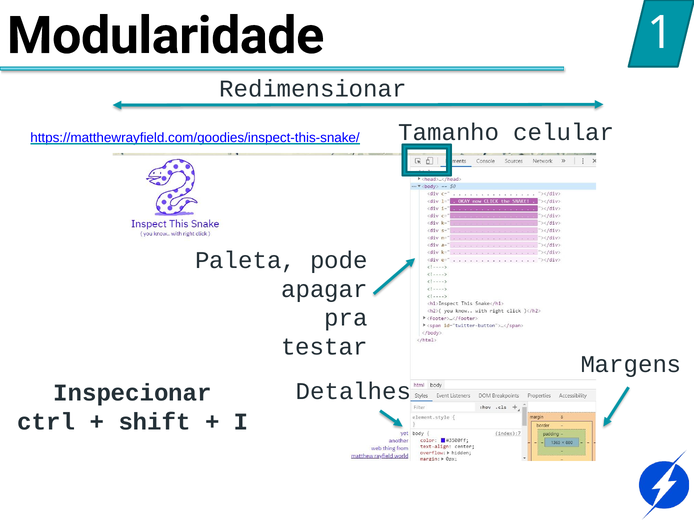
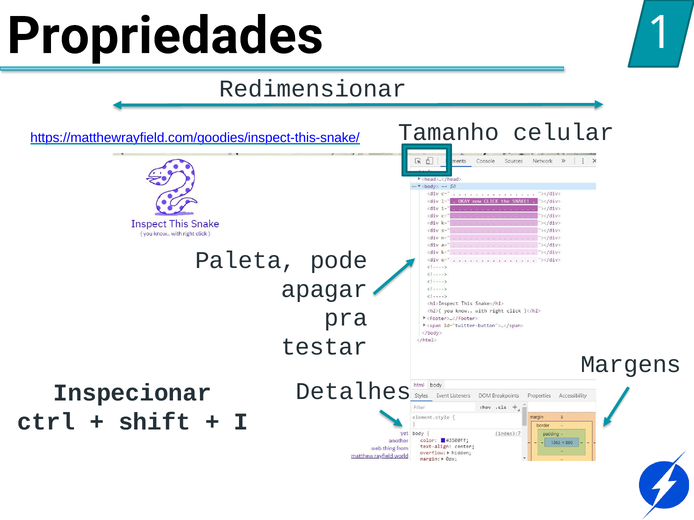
Modularidade: Modularidade -> Propriedades (165, 36)
